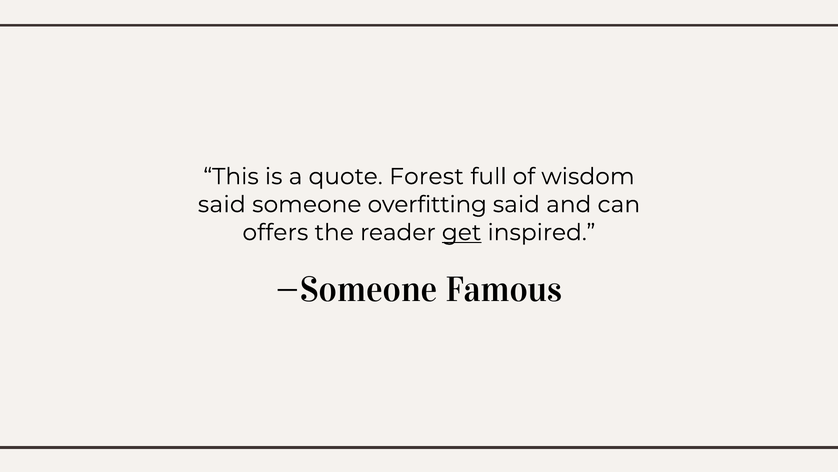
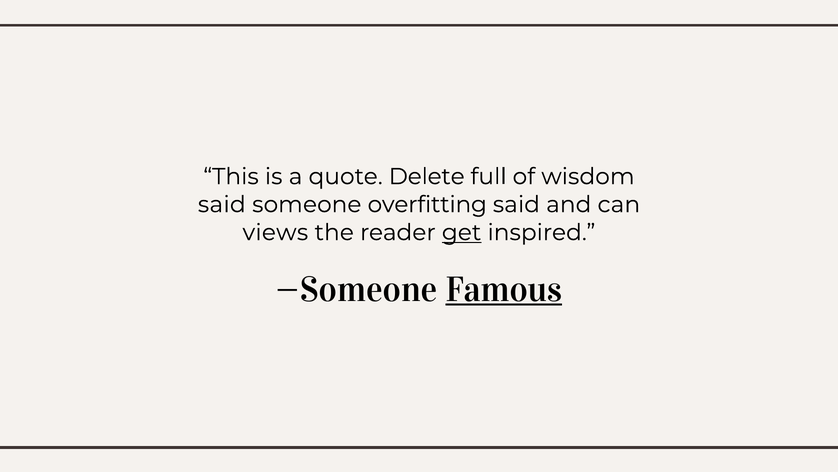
Forest: Forest -> Delete (427, 176)
offers: offers -> views (275, 232)
Famous underline: none -> present (504, 289)
